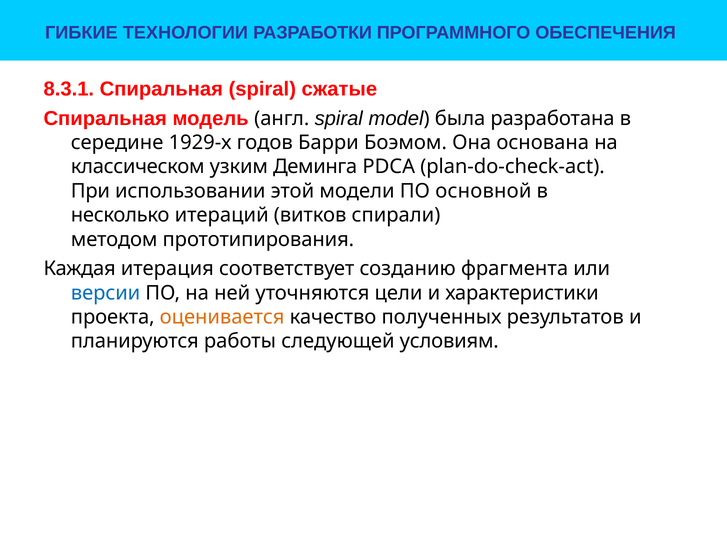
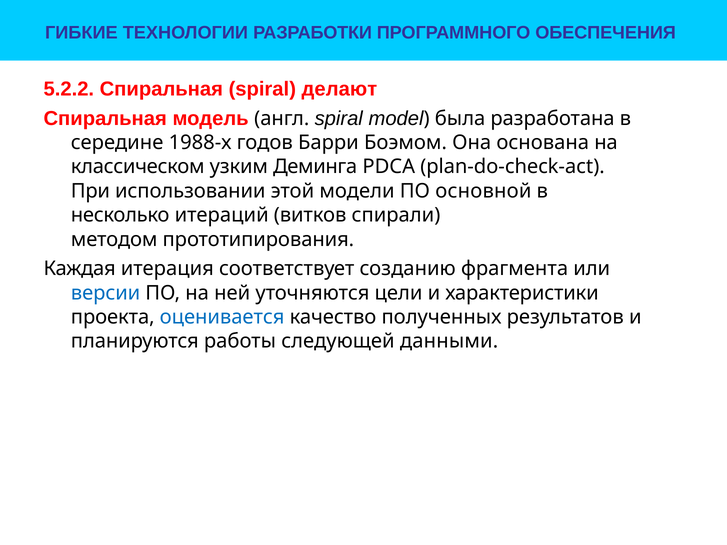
8.3.1: 8.3.1 -> 5.2.2 (69, 89)
сжатые: сжатые -> делают (339, 89)
1929-х: 1929-х -> 1988-х (200, 143)
оценивается colour: orange -> blue (222, 317)
условиям: условиям -> данными (449, 341)
